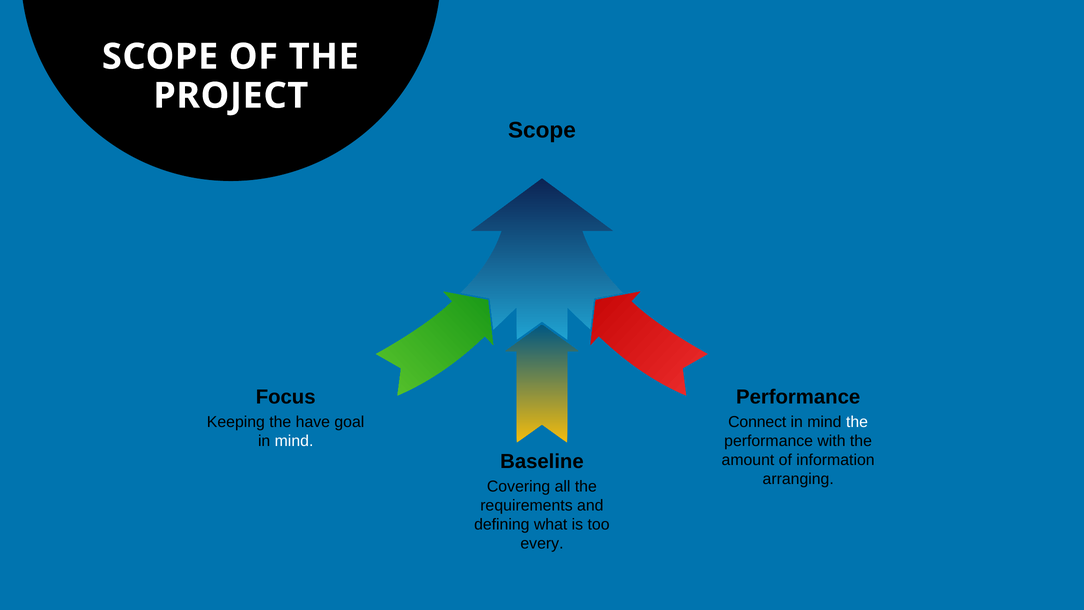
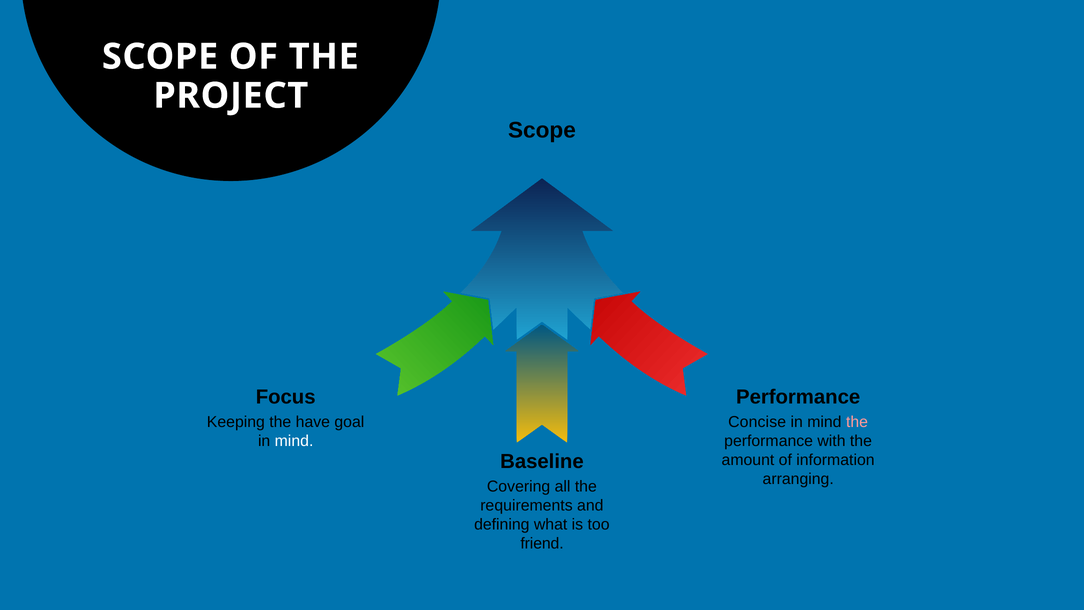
Connect: Connect -> Concise (757, 422)
the colour: white -> pink (857, 422)
every: every -> friend (542, 543)
